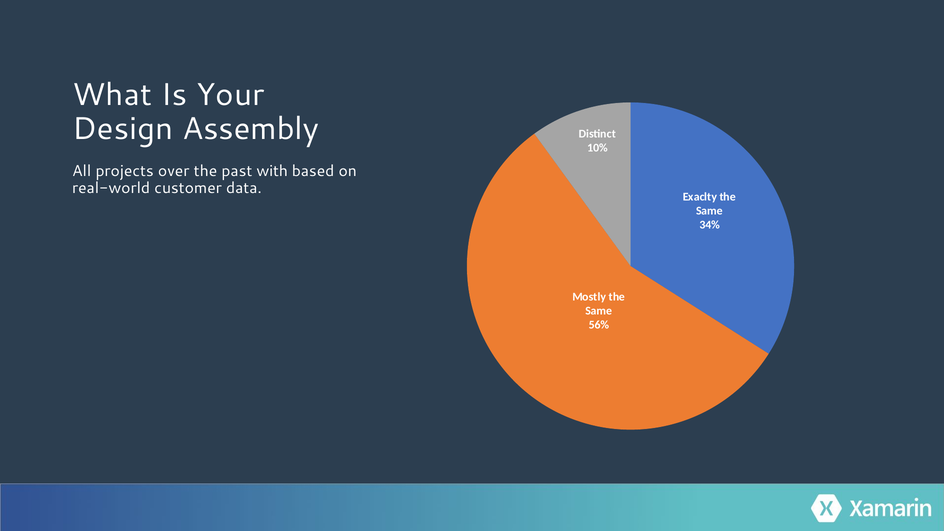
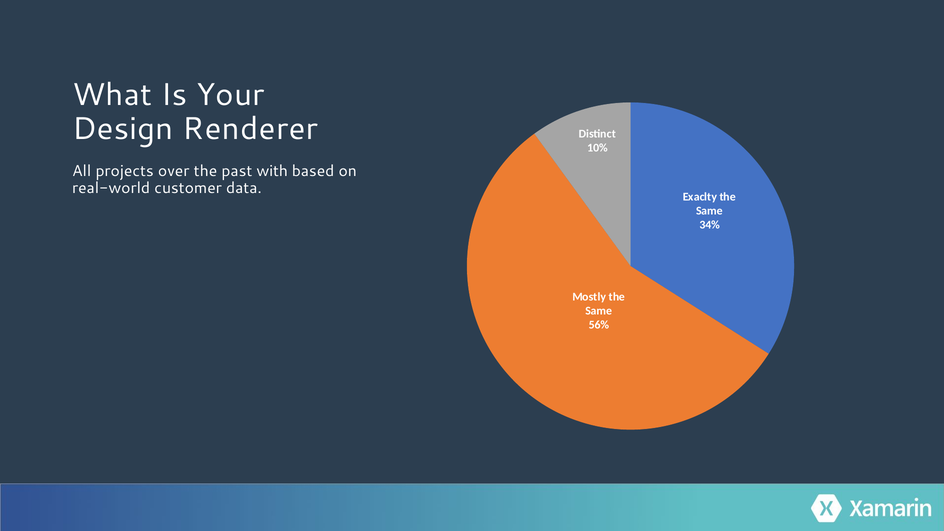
Assembly: Assembly -> Renderer (250, 129)
